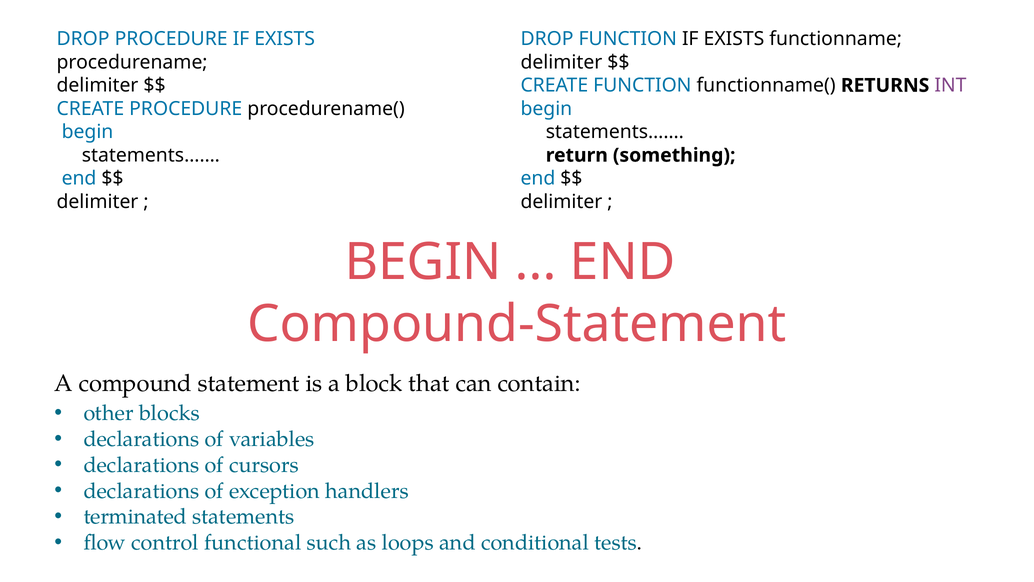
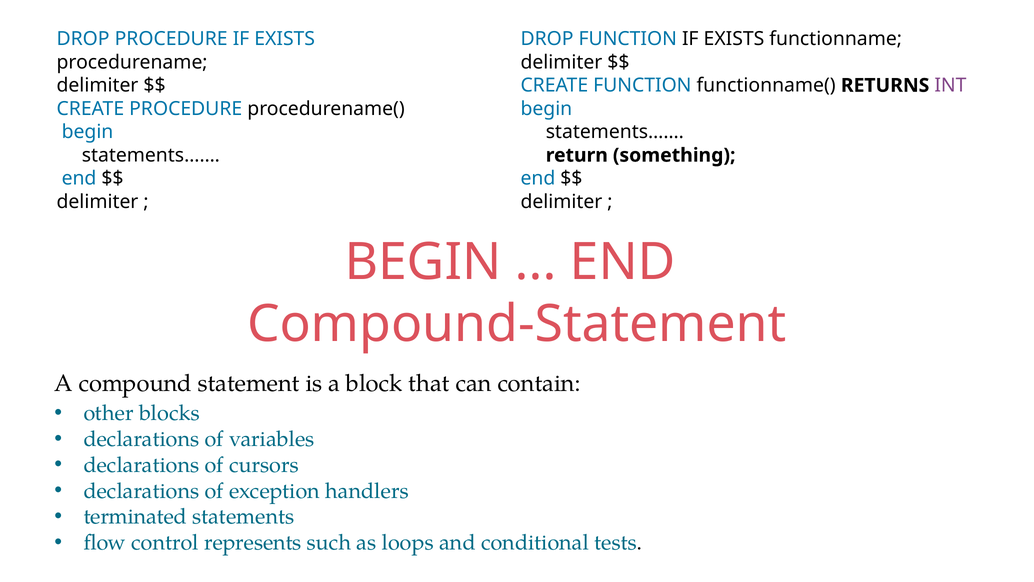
functional: functional -> represents (253, 542)
